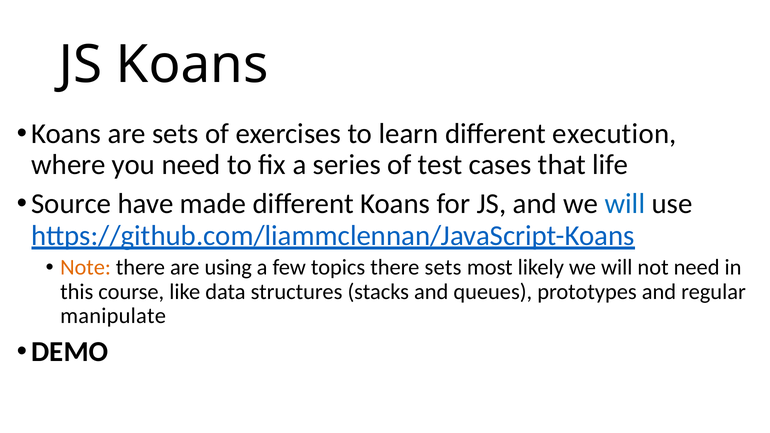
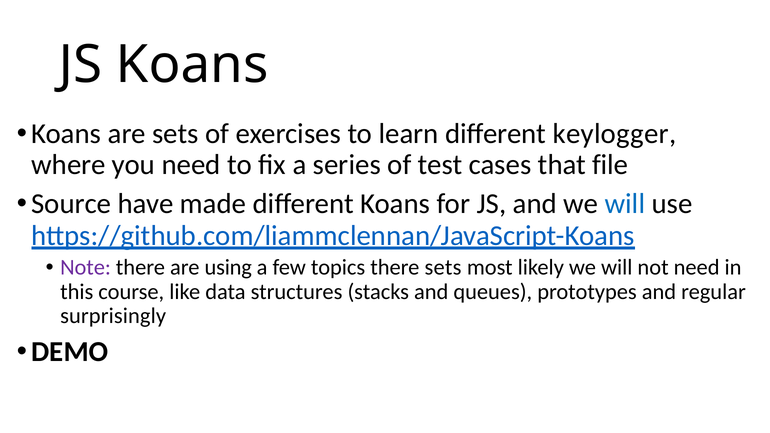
execution: execution -> keylogger (614, 134)
life: life -> file (610, 165)
Note colour: orange -> purple (86, 268)
manipulate: manipulate -> surprisingly (113, 316)
